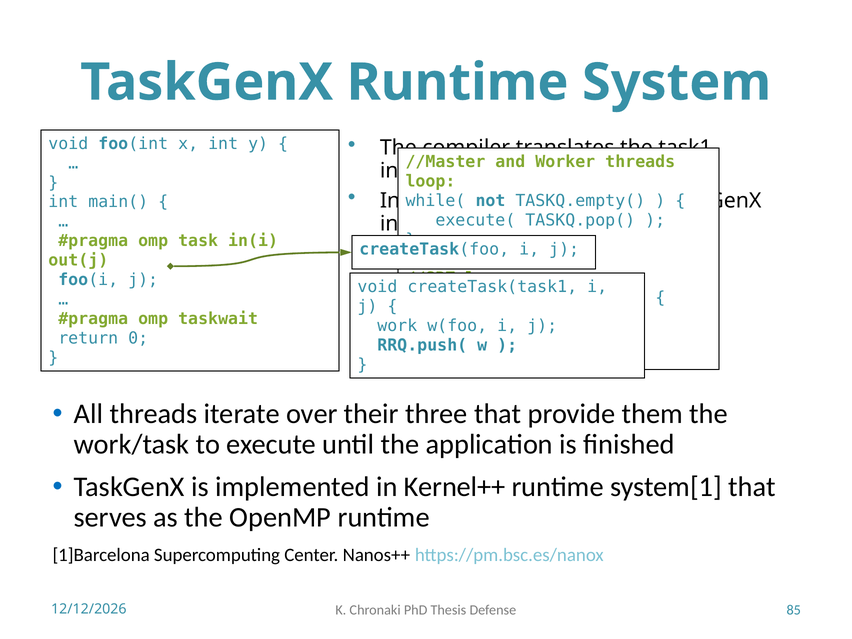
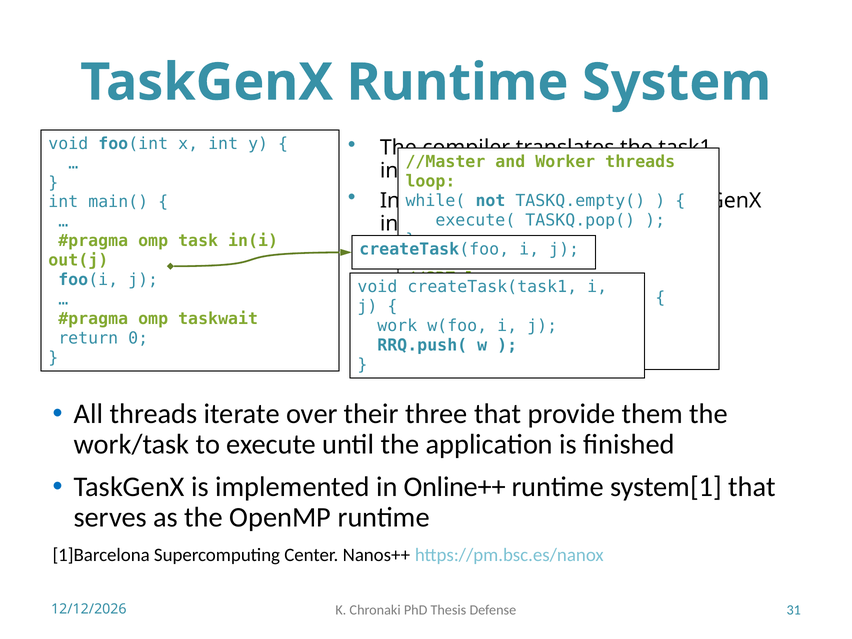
Kernel++: Kernel++ -> Online++ (455, 487)
85: 85 -> 31 (794, 610)
